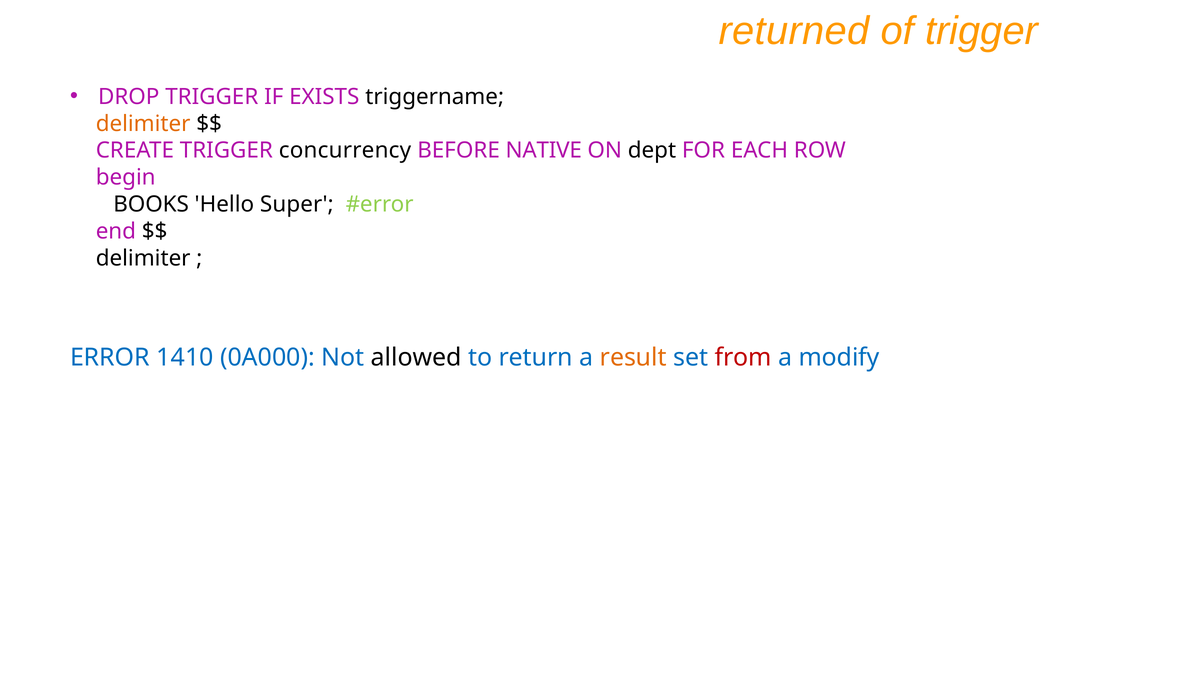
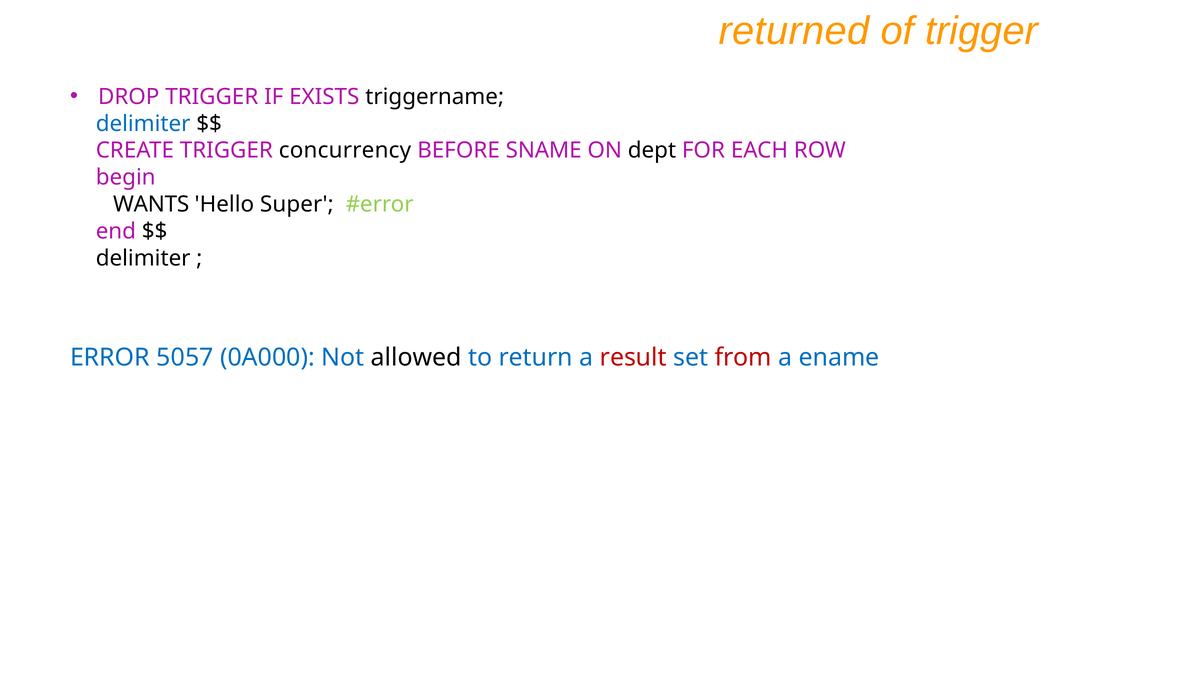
delimiter colour: orange -> blue (143, 124)
NATIVE: NATIVE -> SNAME (544, 151)
BOOKS: BOOKS -> WANTS (151, 205)
1410: 1410 -> 5057 (185, 358)
result colour: orange -> red (633, 358)
modify: modify -> ename (839, 358)
